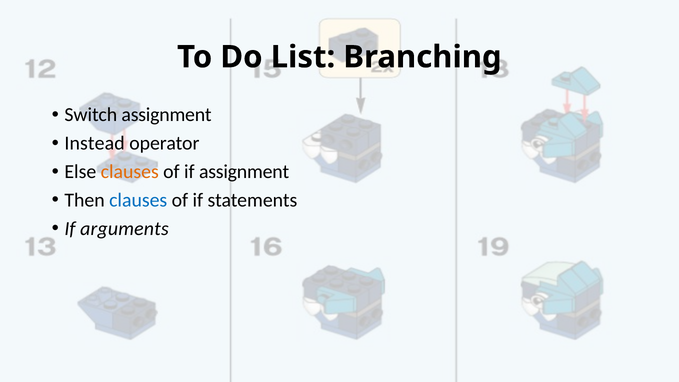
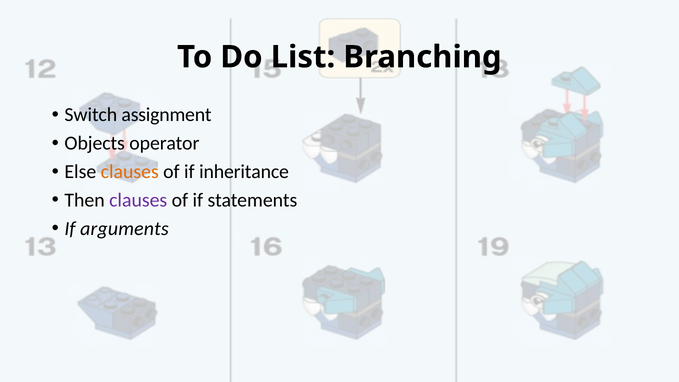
Instead: Instead -> Objects (95, 143)
if assignment: assignment -> inheritance (244, 172)
clauses colour: blue -> purple (138, 200)
